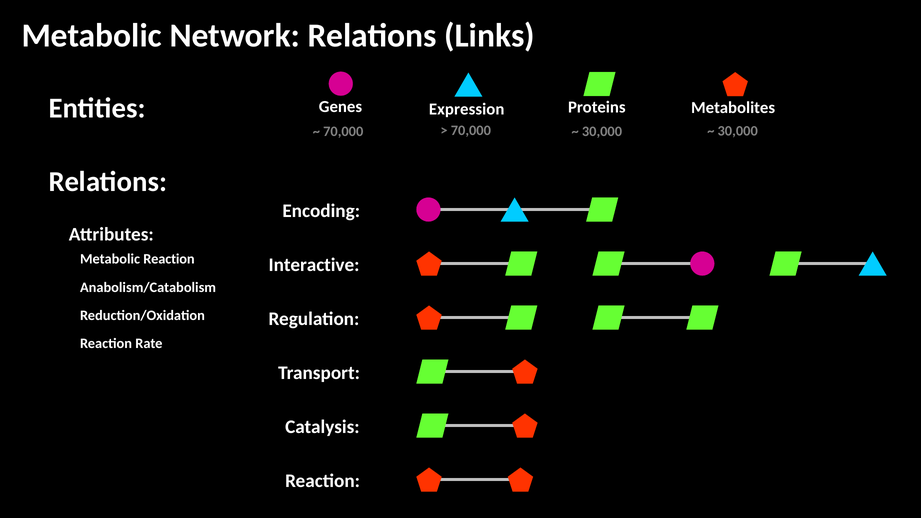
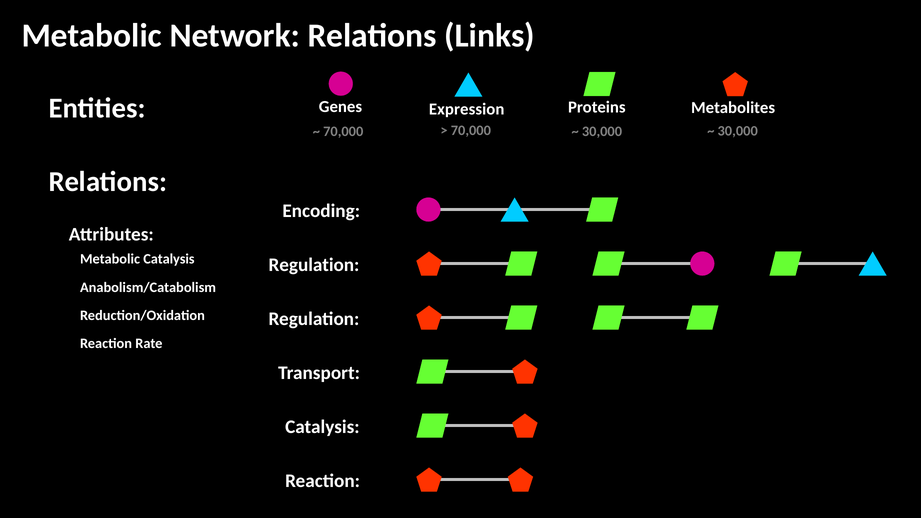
Metabolic Reaction: Reaction -> Catalysis (169, 259)
Interactive: Interactive -> Regulation (314, 265)
